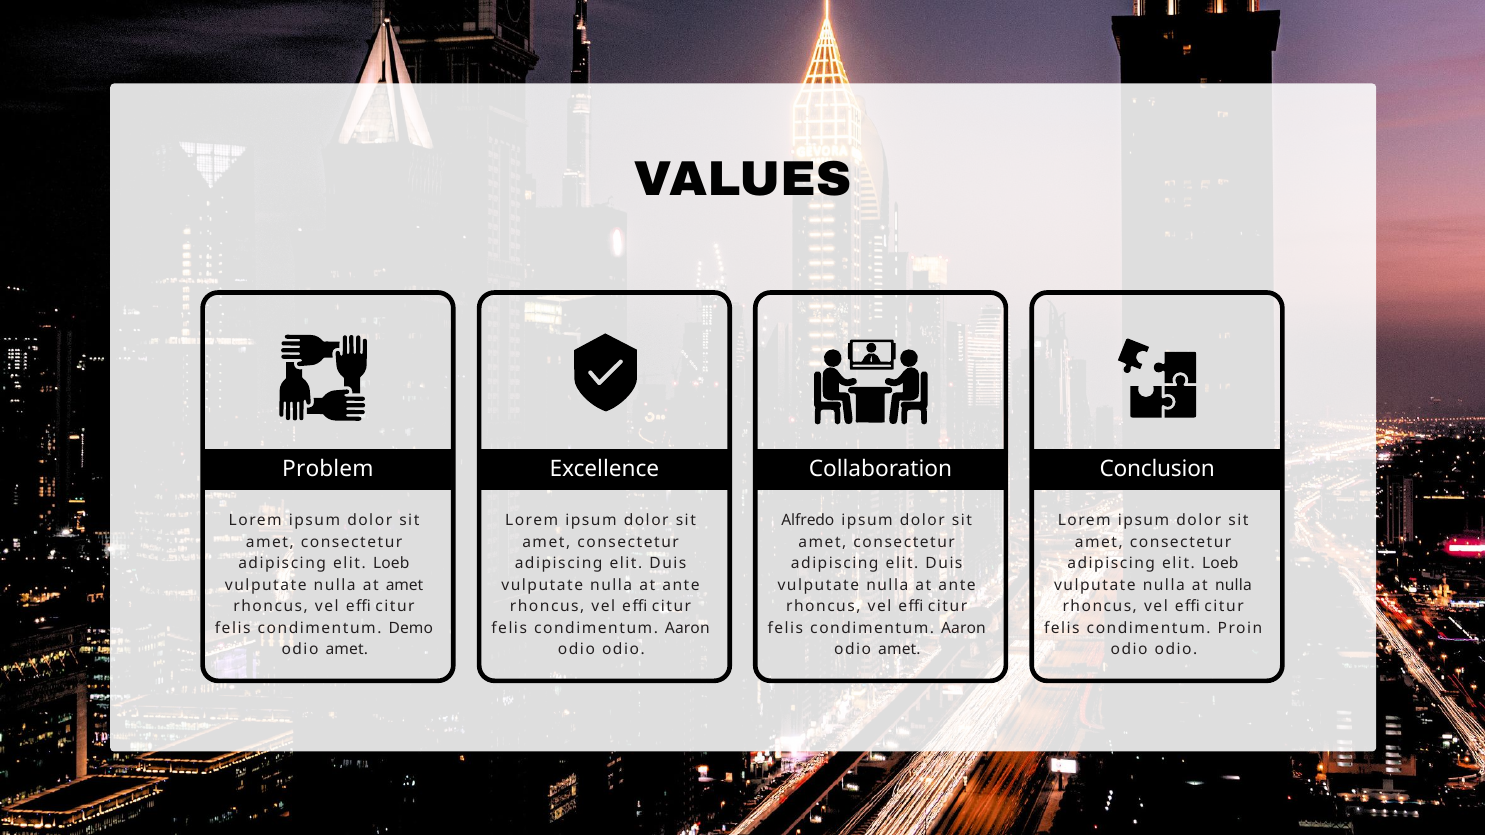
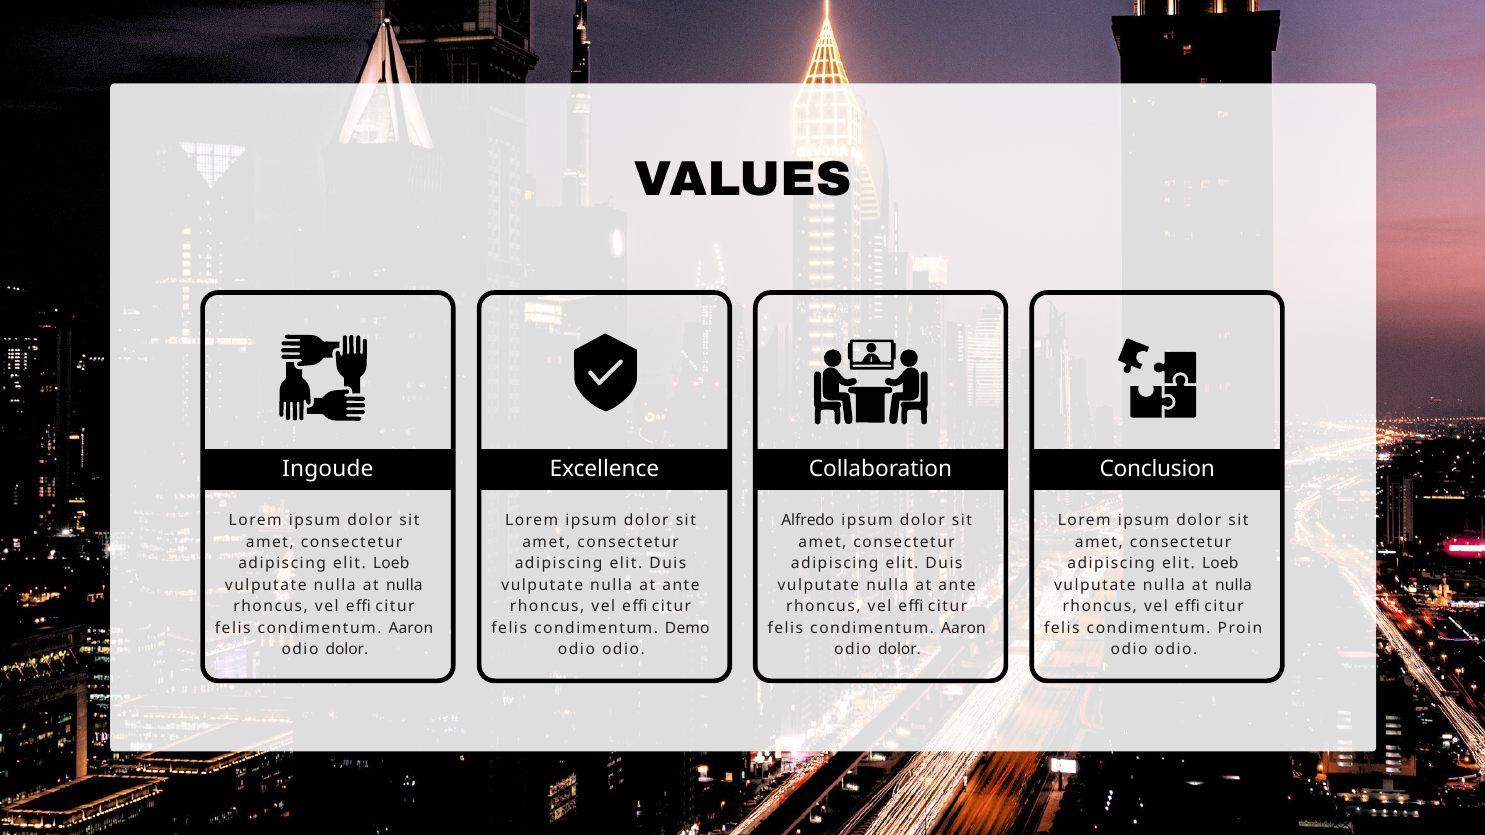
Problem: Problem -> Ingoude (328, 469)
amet: amet -> nulla (404, 585)
Demo: Demo -> Aaron (411, 628)
Aaron: Aaron -> Demo (687, 628)
amet: amet -> dolor (347, 650)
amet: amet -> dolor (900, 650)
